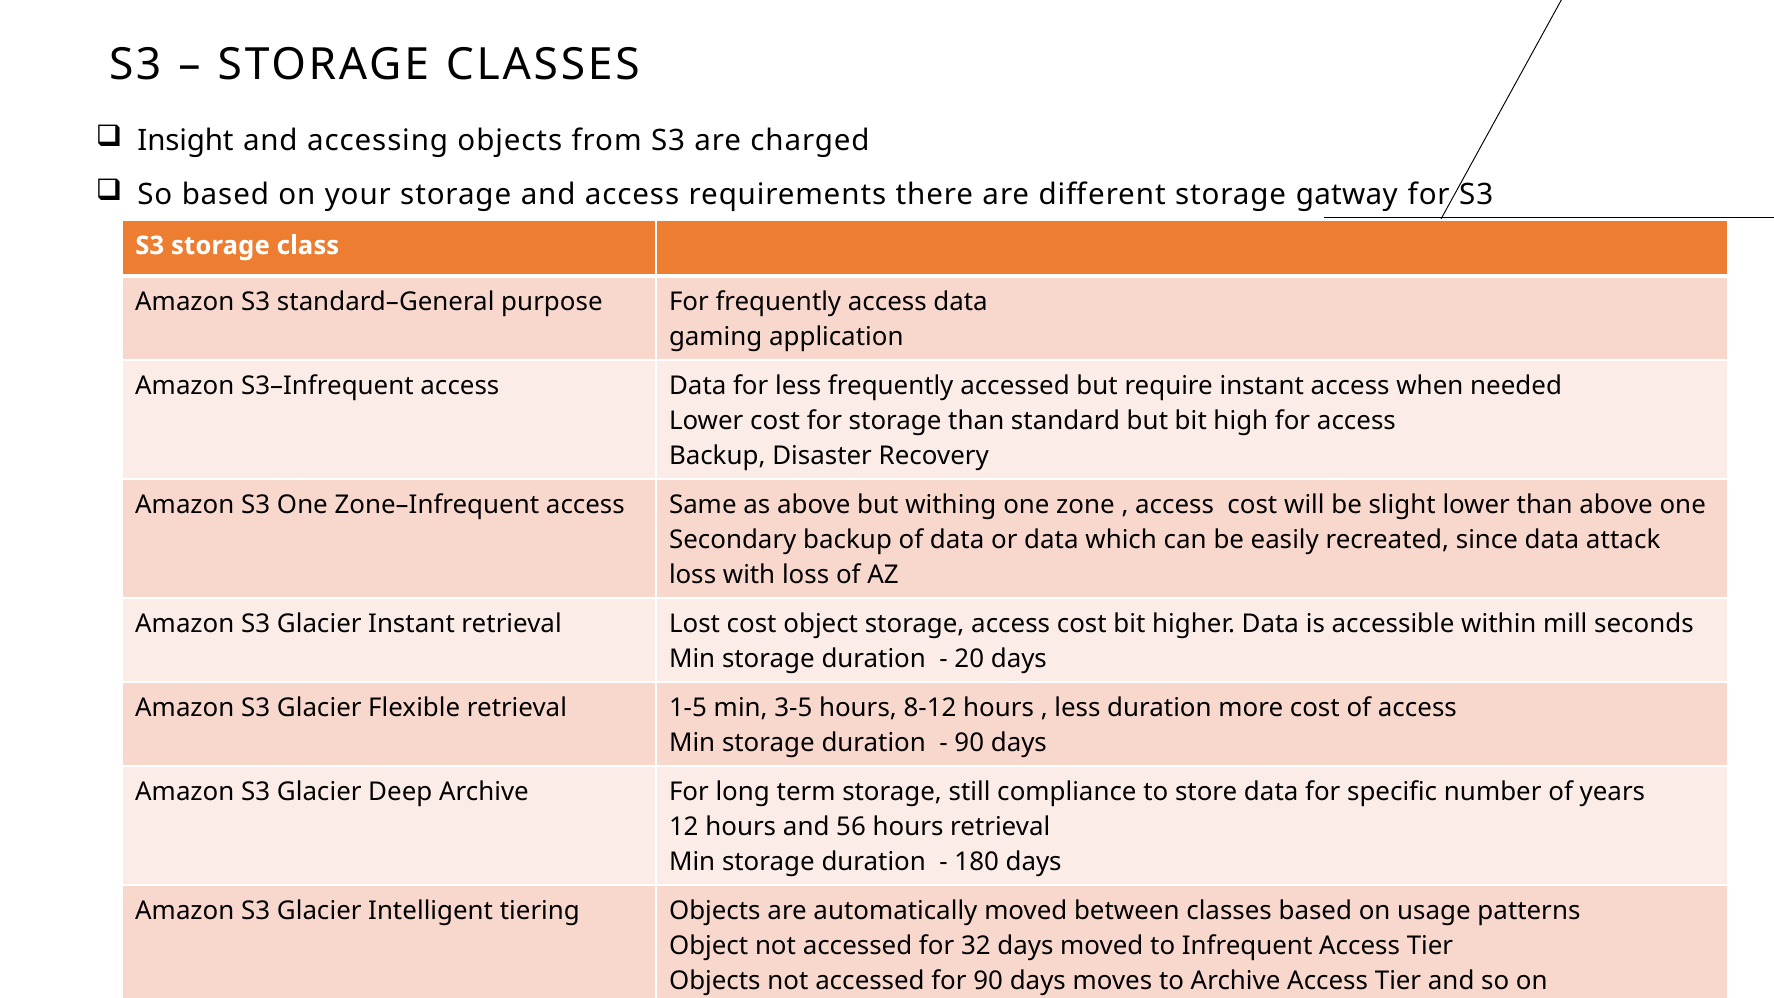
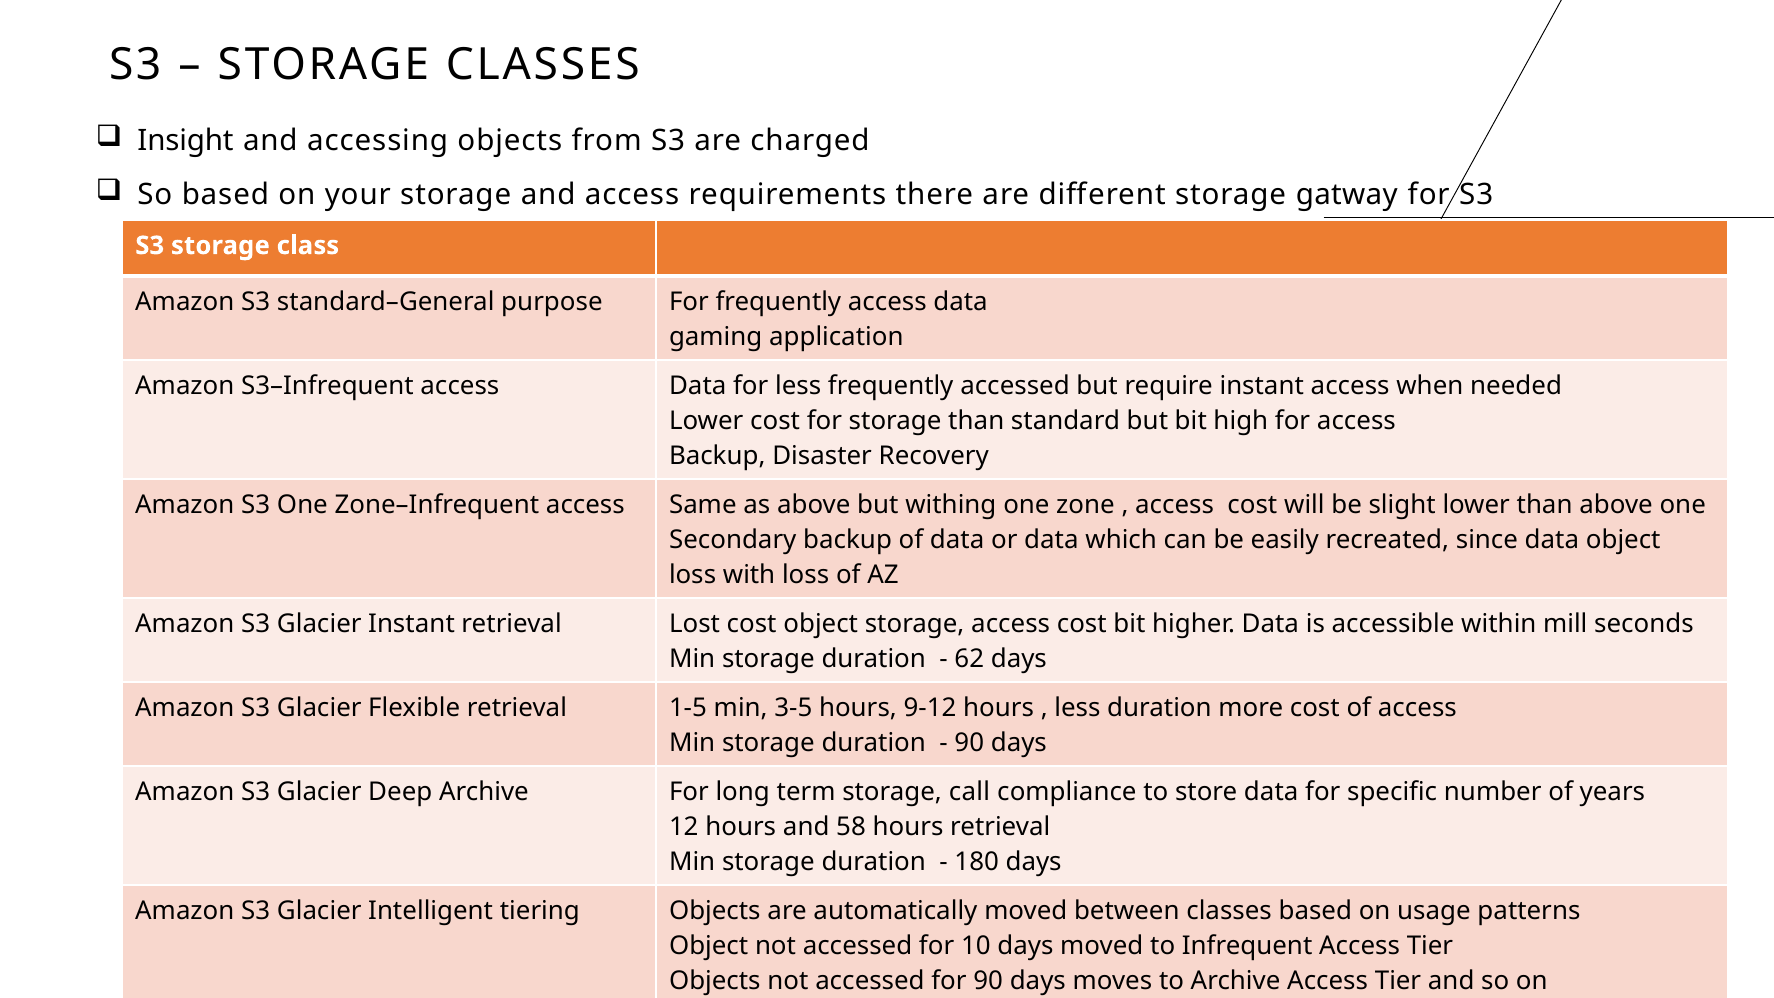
data attack: attack -> object (1623, 540)
20: 20 -> 62 (969, 659)
8-12: 8-12 -> 9-12 (930, 708)
still: still -> call (969, 792)
56: 56 -> 58 (851, 827)
32: 32 -> 10 (976, 946)
